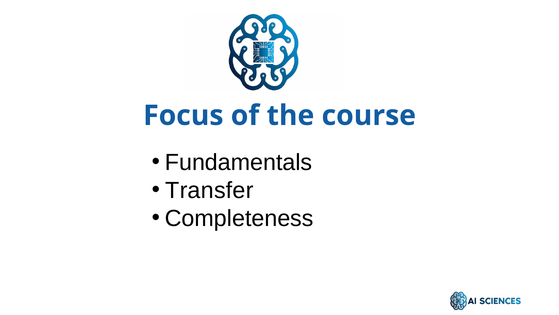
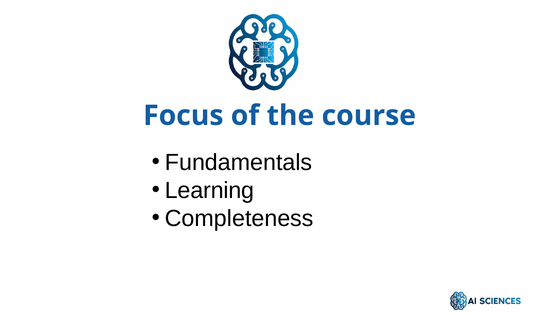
Transfer: Transfer -> Learning (210, 190)
